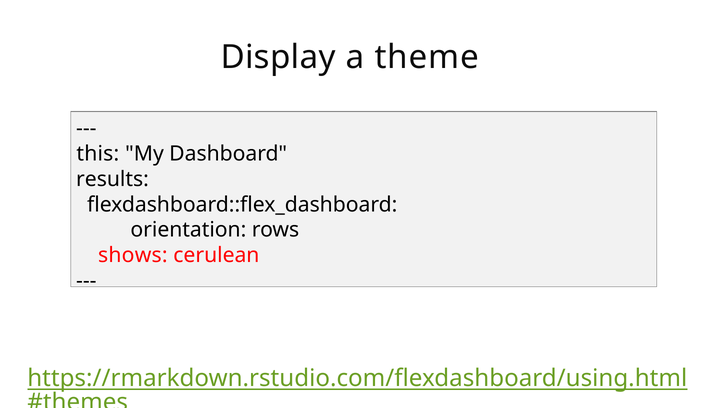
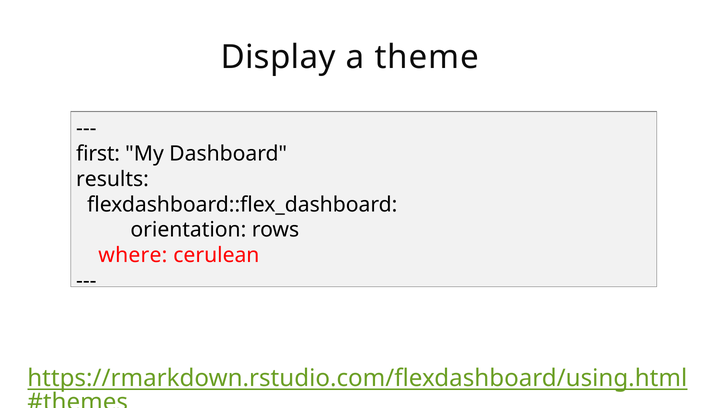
this: this -> first (98, 154)
shows: shows -> where (133, 255)
